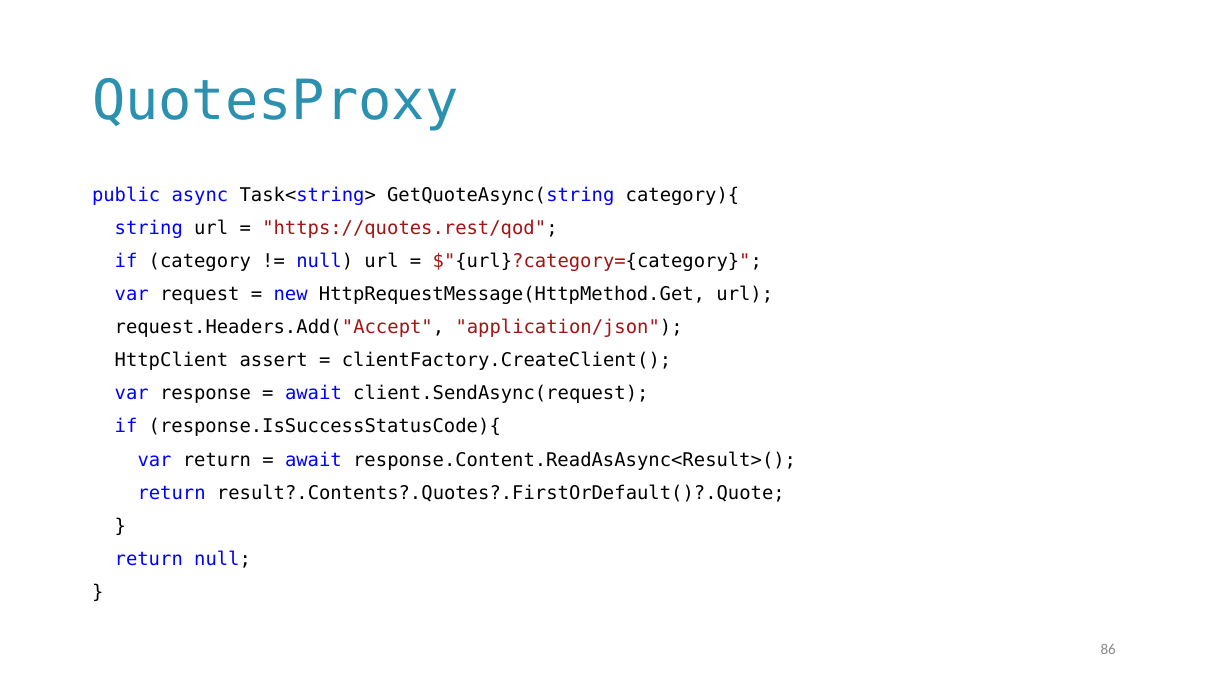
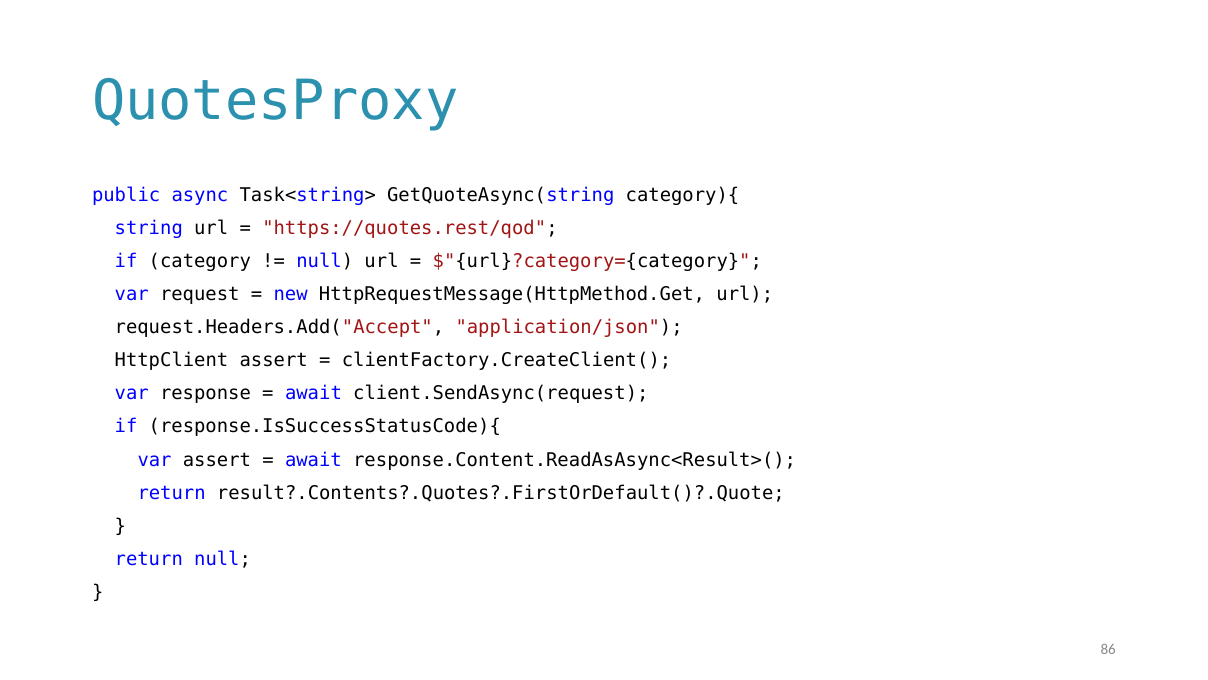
var return: return -> assert (217, 459)
